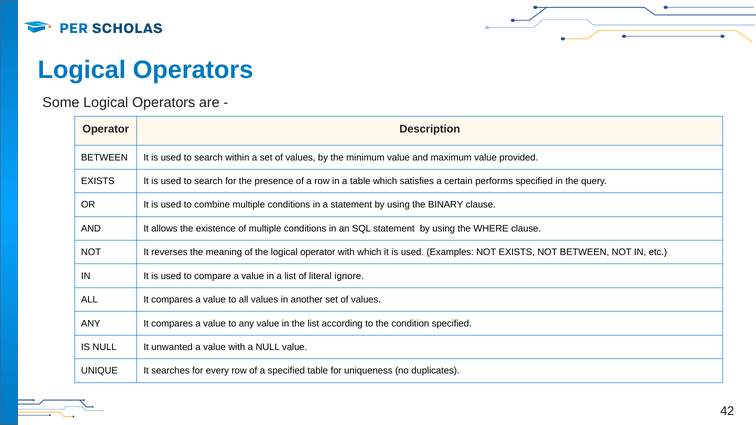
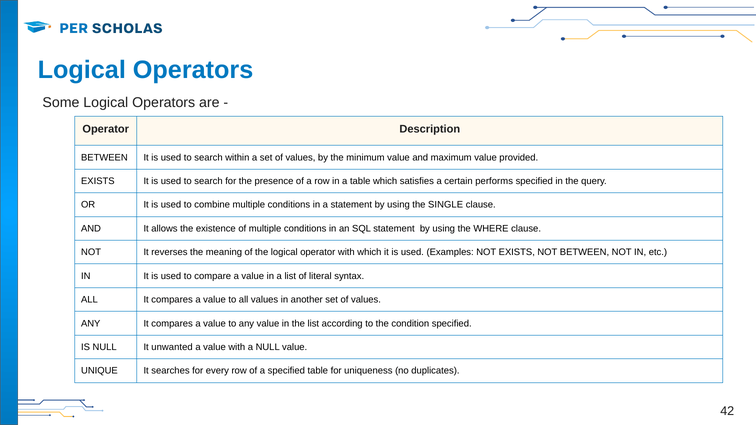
BINARY: BINARY -> SINGLE (446, 205)
ignore: ignore -> syntax (349, 276)
